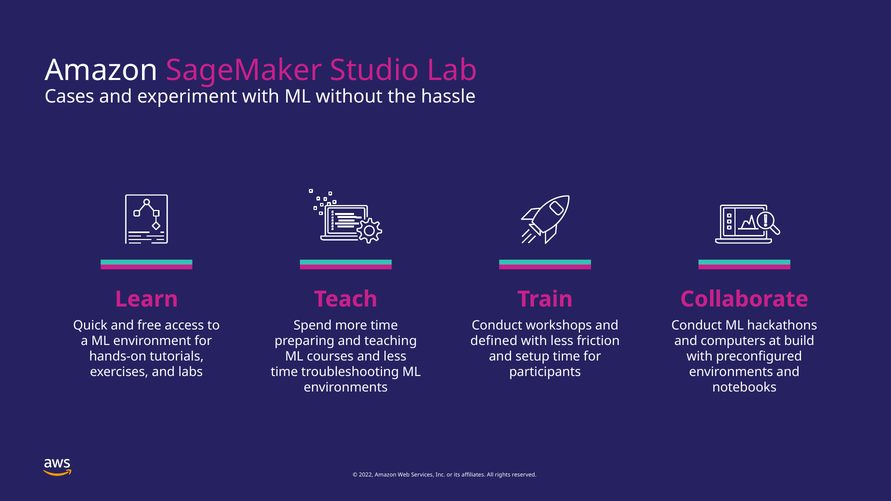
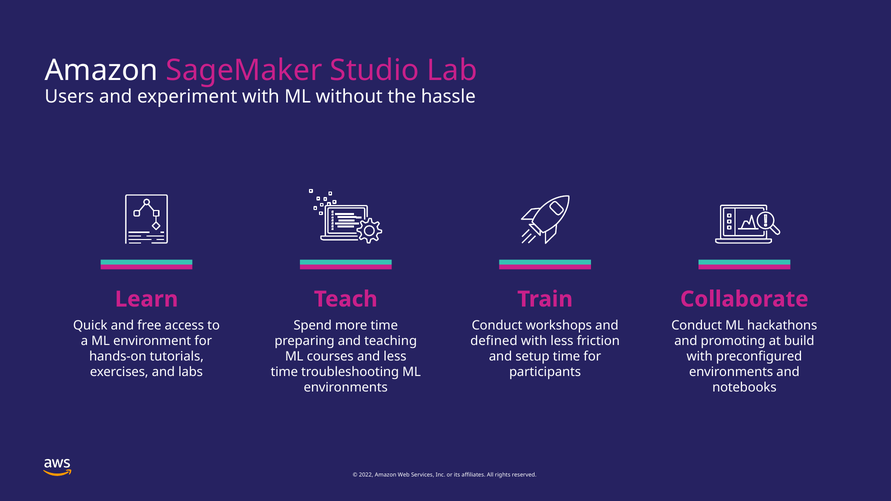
Cases: Cases -> Users (69, 97)
computers: computers -> promoting (733, 341)
